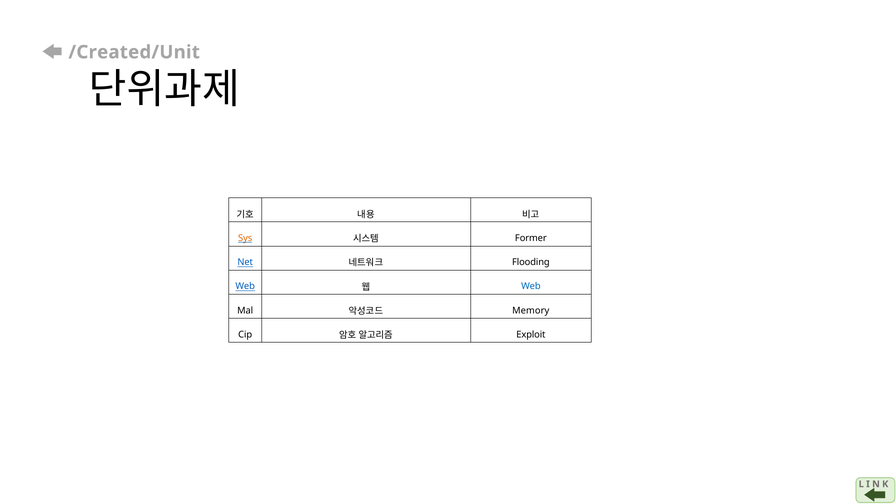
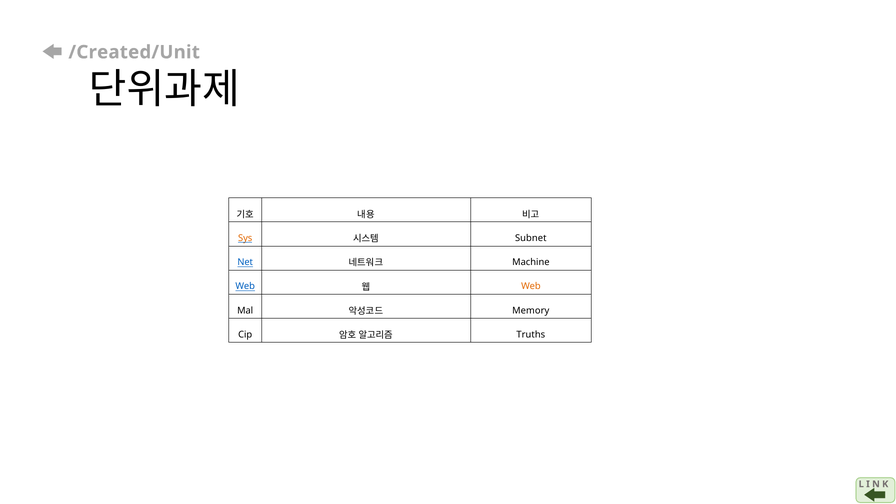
Former: Former -> Subnet (531, 238)
Flooding: Flooding -> Machine (531, 262)
Web colour: blue -> orange (531, 286)
Exploit: Exploit -> Truths (531, 335)
